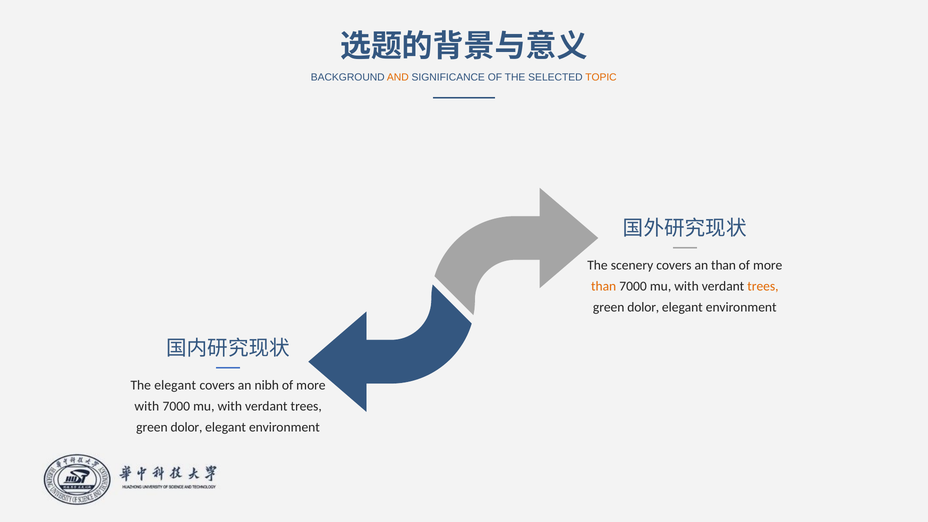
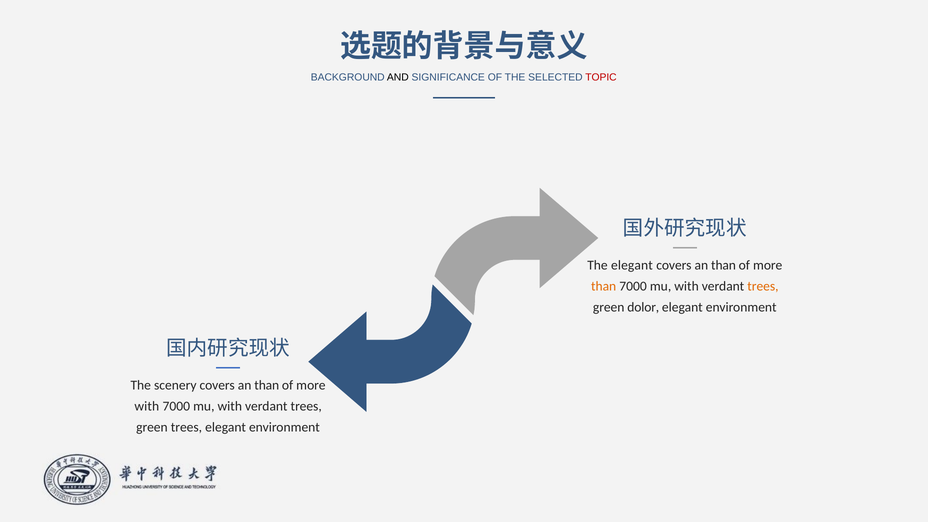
AND colour: orange -> black (398, 77)
TOPIC colour: orange -> red (601, 77)
The scenery: scenery -> elegant (632, 265)
The elegant: elegant -> scenery (175, 385)
nibh: nibh -> than (267, 385)
dolor: dolor -> trees (186, 427)
